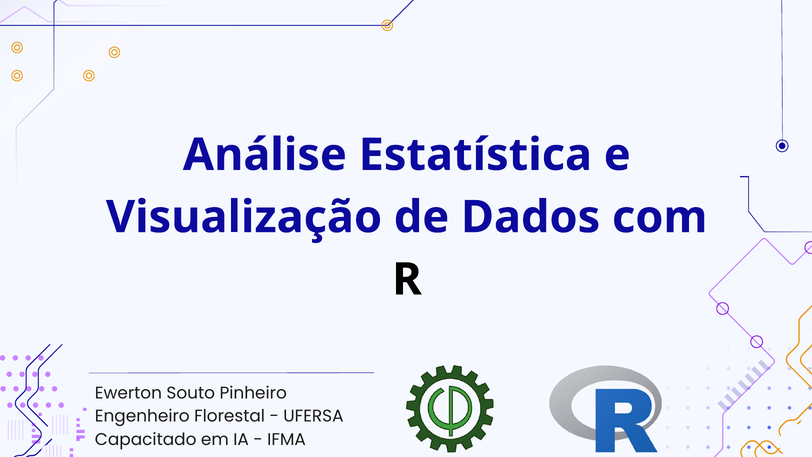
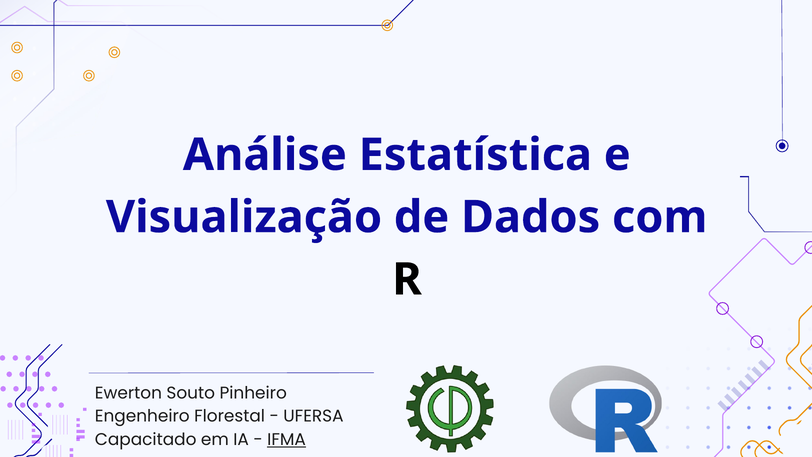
IFMA underline: none -> present (287, 439)
